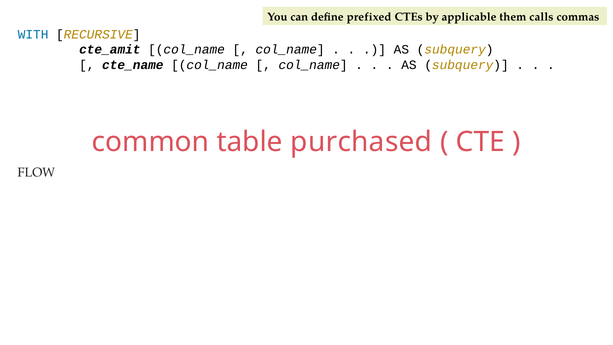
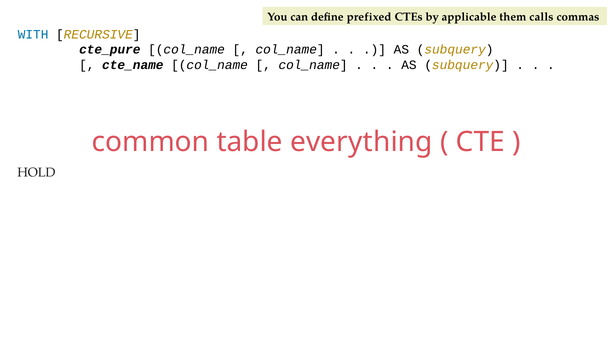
cte_amit: cte_amit -> cte_pure (110, 50)
purchased: purchased -> everything (361, 142)
FLOW: FLOW -> HOLD (36, 172)
